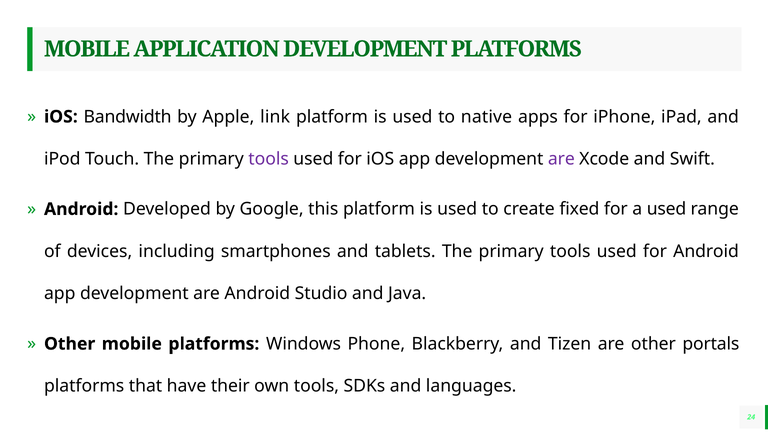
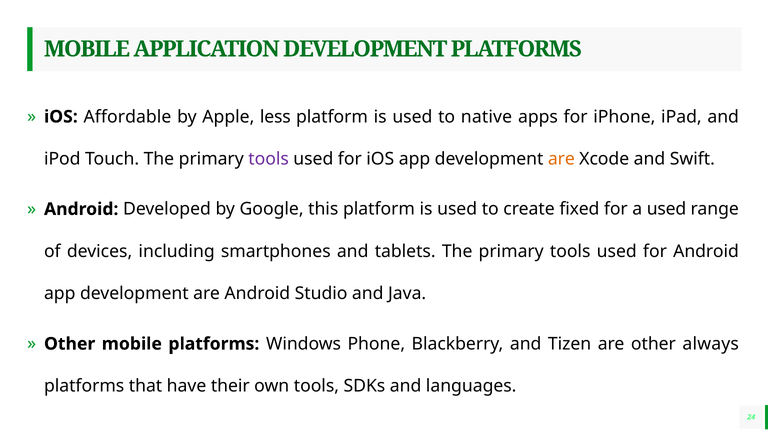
Bandwidth: Bandwidth -> Affordable (127, 117)
link: link -> less (275, 117)
are colour: purple -> orange (561, 159)
portals: portals -> always (711, 344)
